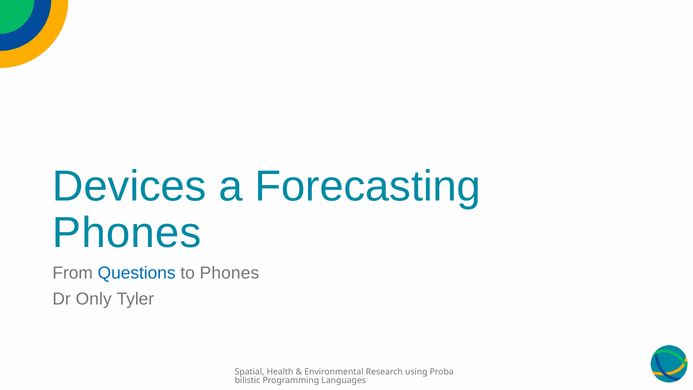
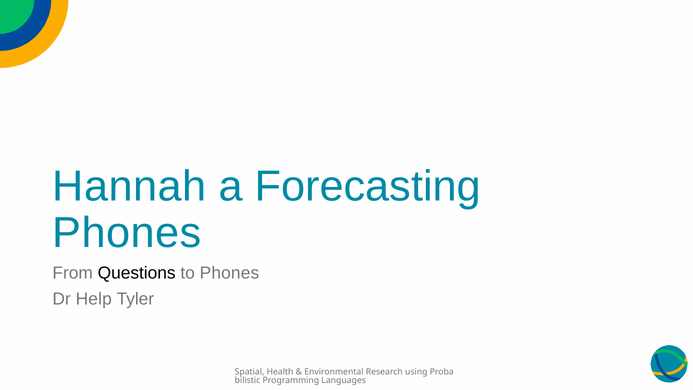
Devices: Devices -> Hannah (129, 186)
Questions colour: blue -> black (137, 273)
Only: Only -> Help (94, 299)
